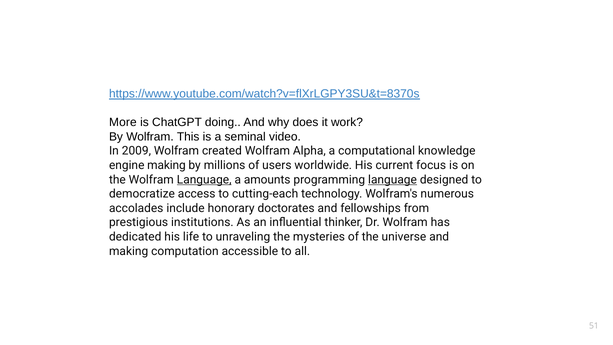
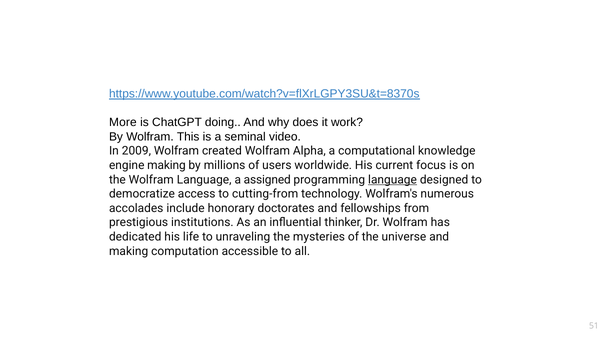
Language underline: present -> none (204, 180)
amounts: amounts -> assigned (267, 180)
cutting-each: cutting-each -> cutting-from (265, 194)
